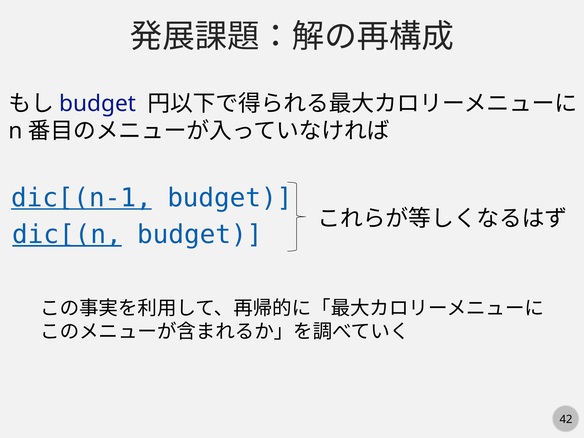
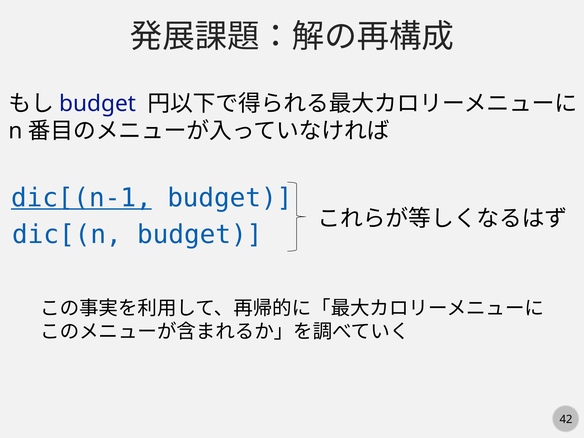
dic[(n underline: present -> none (67, 235)
